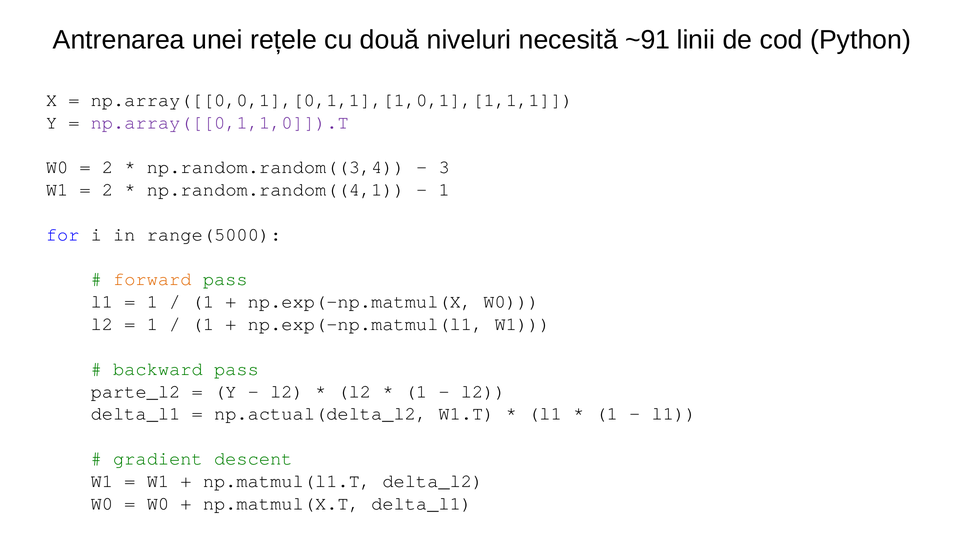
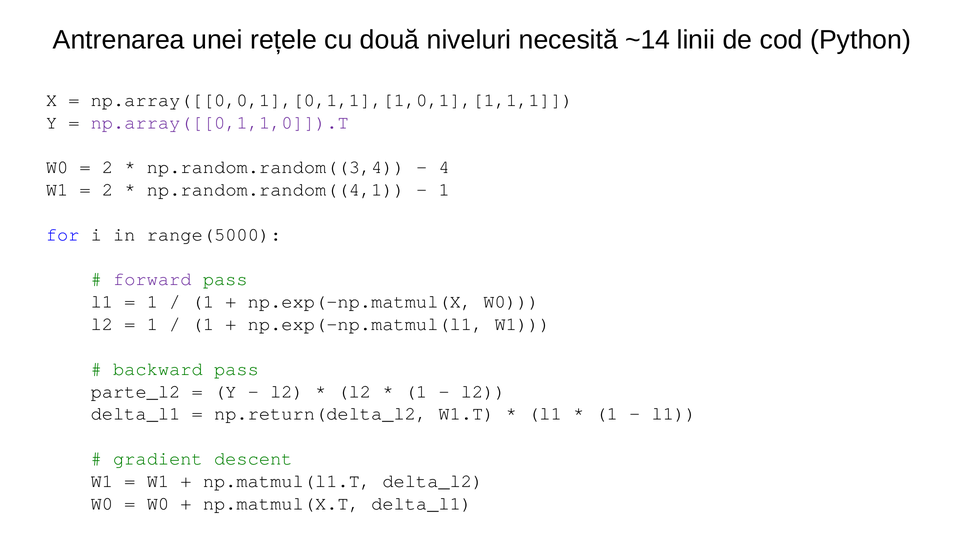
~91: ~91 -> ~14 (648, 40)
3: 3 -> 4 (444, 167)
forward colour: orange -> purple (152, 279)
np.actual(delta_l2: np.actual(delta_l2 -> np.return(delta_l2 (321, 414)
